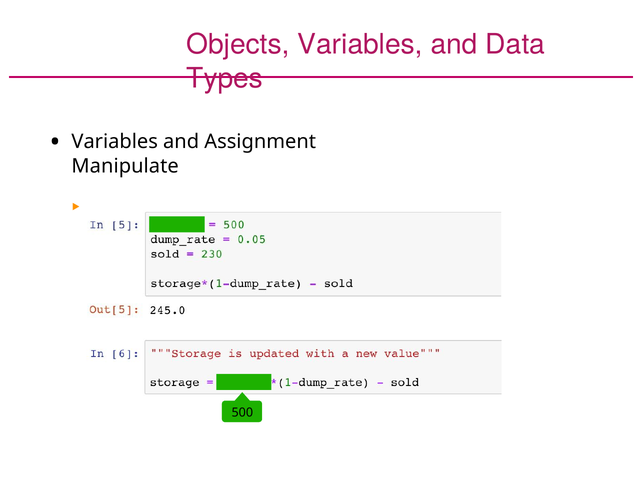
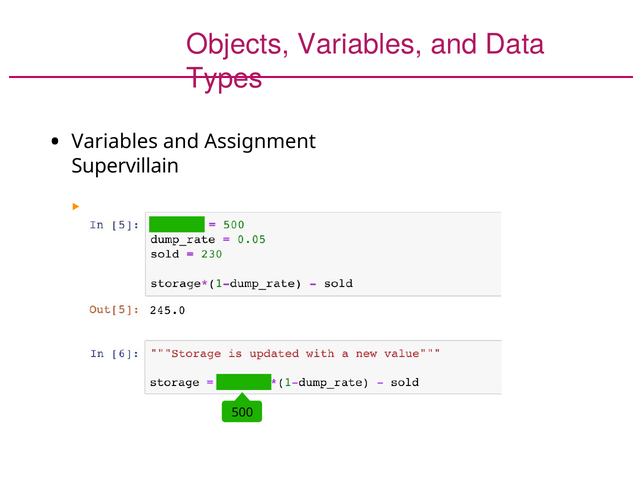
Manipulate: Manipulate -> Supervillain (125, 166)
